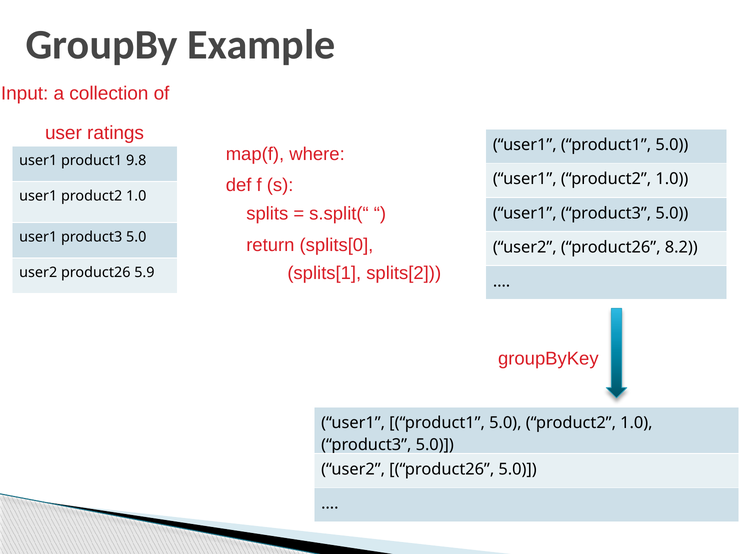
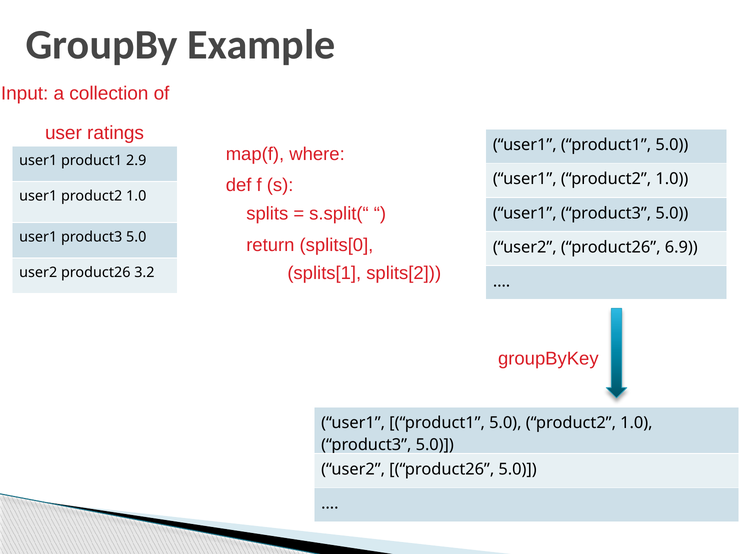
9.8: 9.8 -> 2.9 (136, 160)
8.2: 8.2 -> 6.9 (681, 247)
5.9: 5.9 -> 3.2 (144, 273)
